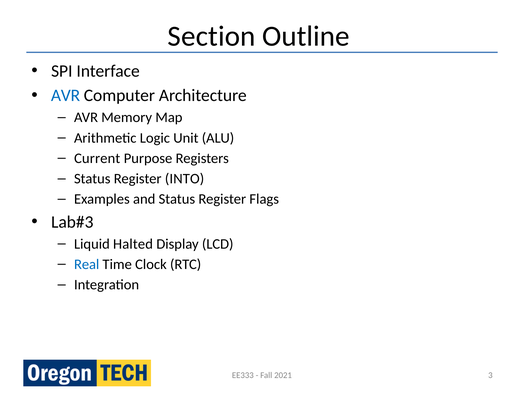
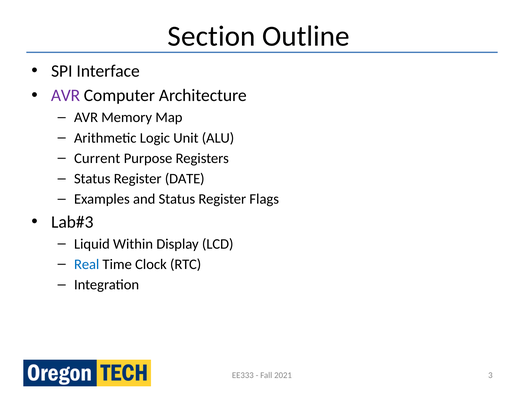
AVR colour: blue -> purple (66, 96)
INTO: INTO -> DATE (185, 179)
Halted: Halted -> Within (133, 244)
